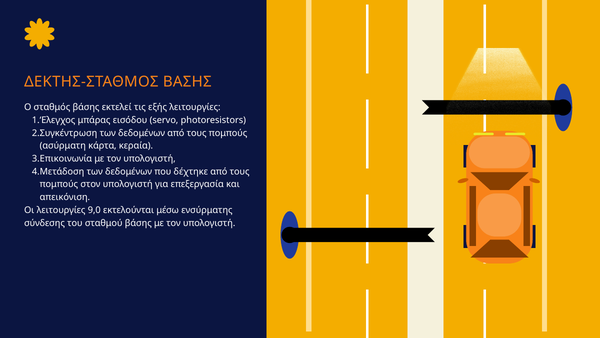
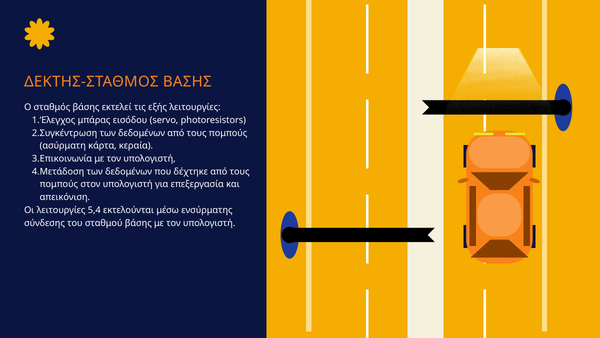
9,0: 9,0 -> 5,4 (94, 210)
